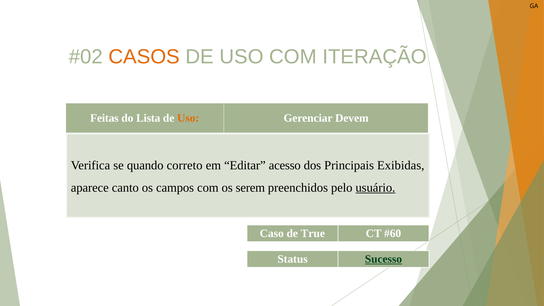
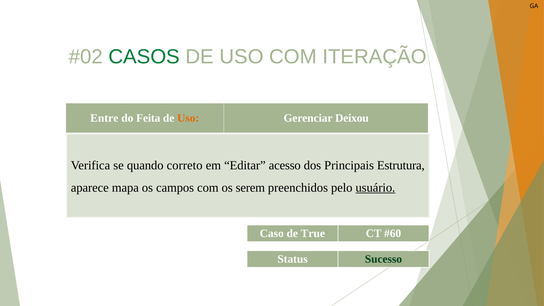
CASOS colour: orange -> green (144, 57)
Feitas: Feitas -> Entre (104, 118)
Lista: Lista -> Feita (148, 118)
Devem: Devem -> Deixou (352, 118)
Exibidas: Exibidas -> Estrutura (401, 165)
canto: canto -> mapa (125, 188)
Sucesso underline: present -> none (383, 259)
